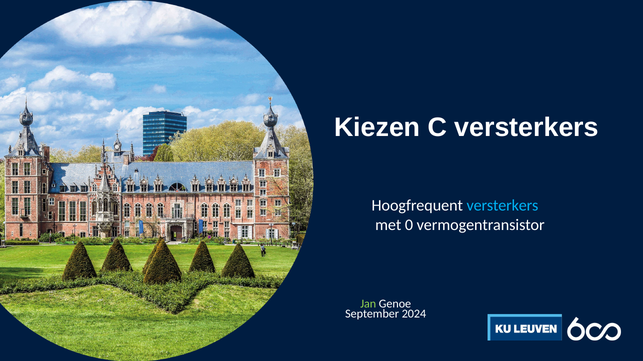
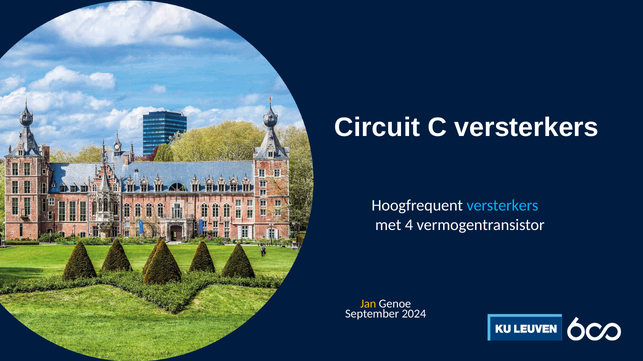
Kiezen: Kiezen -> Circuit (377, 128)
0: 0 -> 4 (409, 225)
Jan colour: light green -> yellow (368, 305)
